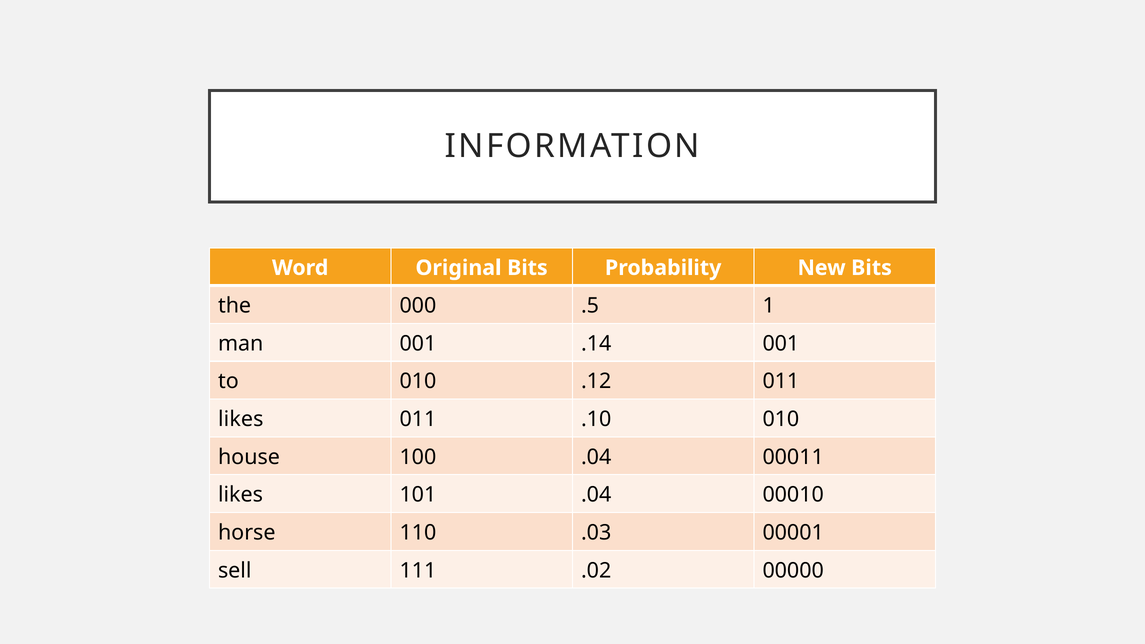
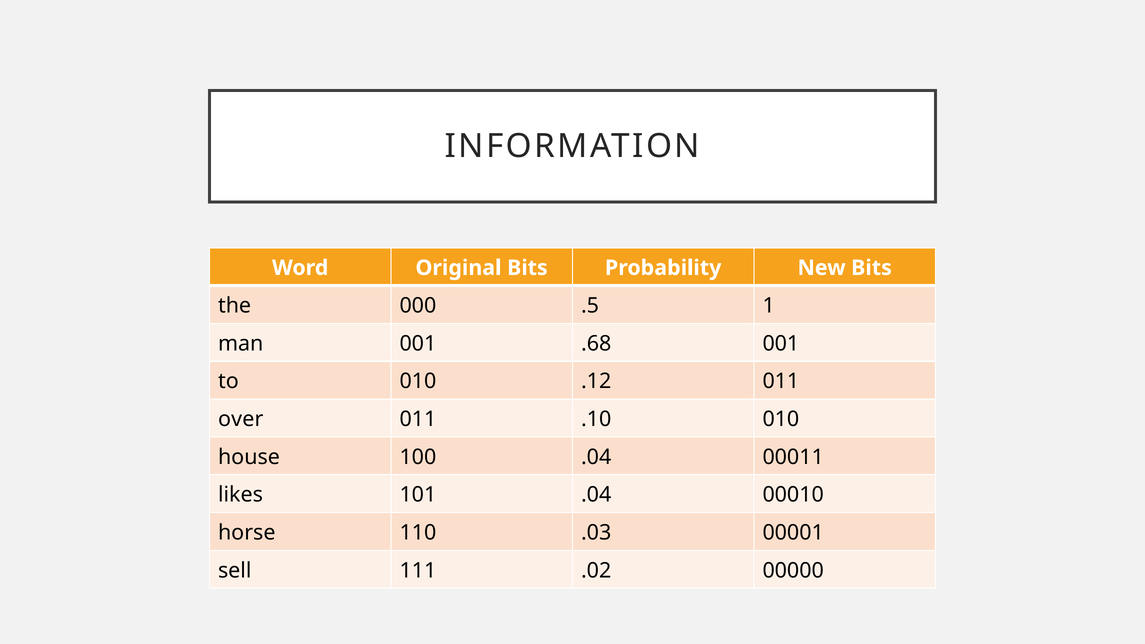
.14: .14 -> .68 (596, 344)
likes: likes -> over (241, 419)
